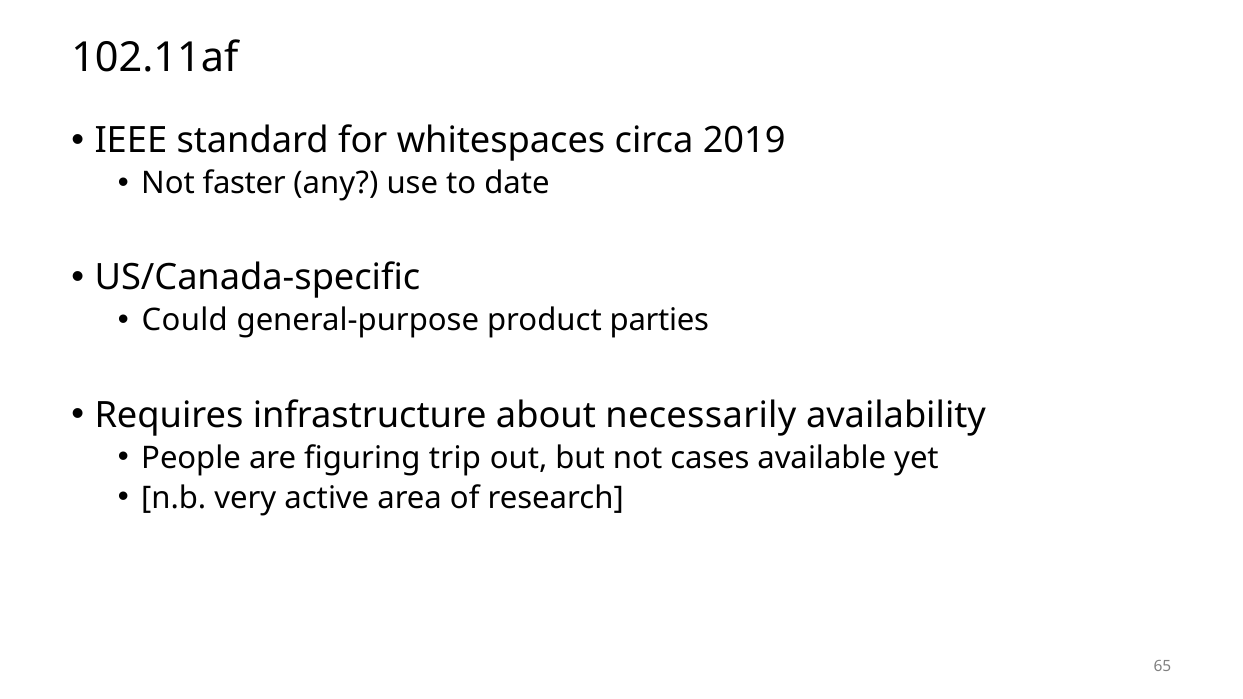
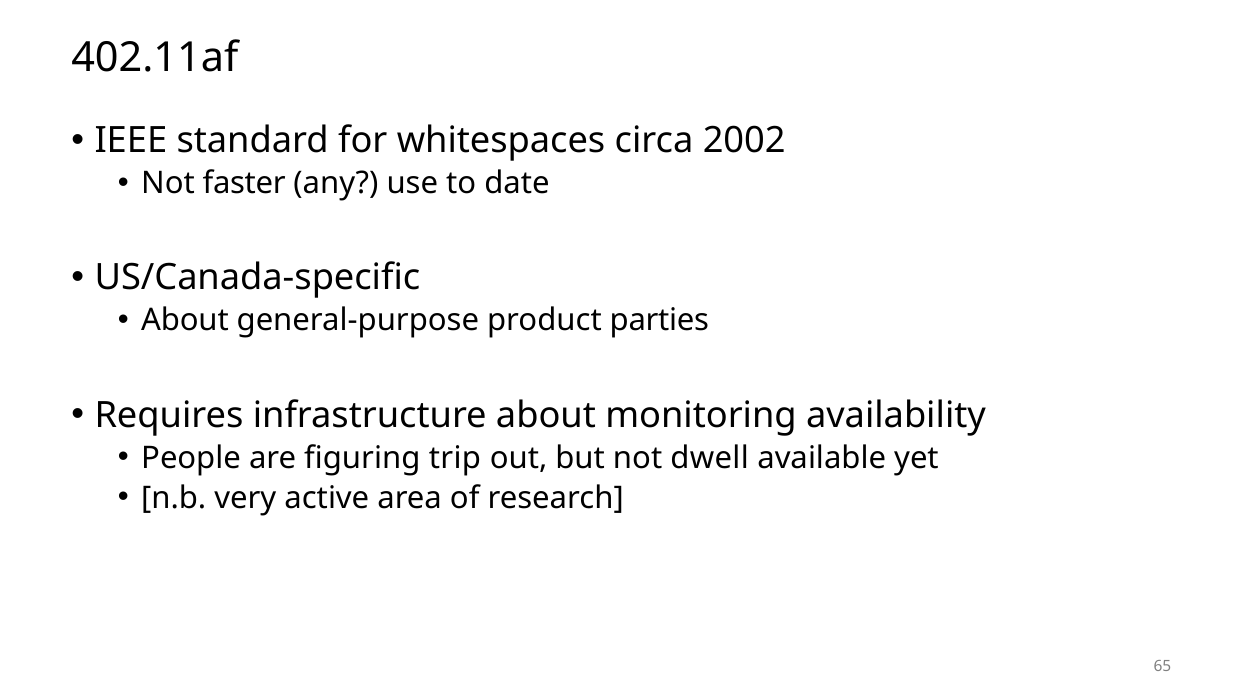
102.11af: 102.11af -> 402.11af (155, 58)
2019: 2019 -> 2002 (744, 141)
Could: Could -> About (185, 321)
necessarily: necessarily -> monitoring (701, 415)
cases: cases -> dwell (710, 458)
